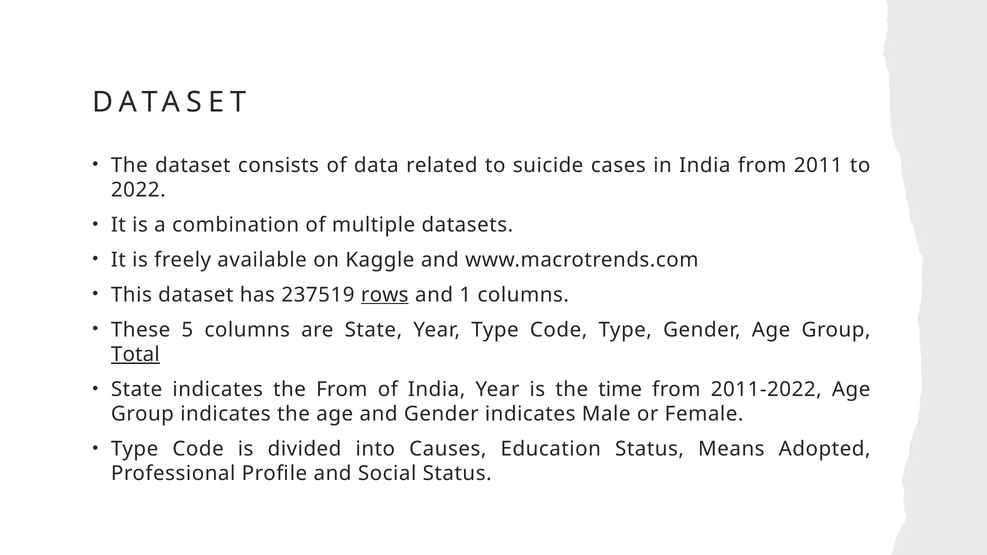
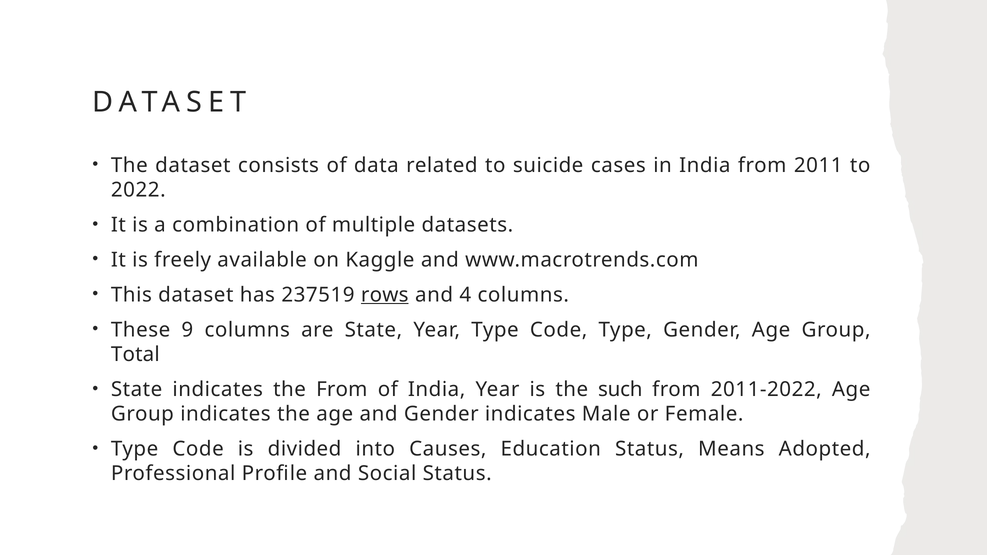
1: 1 -> 4 (465, 295)
5: 5 -> 9 (187, 330)
Total underline: present -> none (135, 355)
time: time -> such (620, 390)
